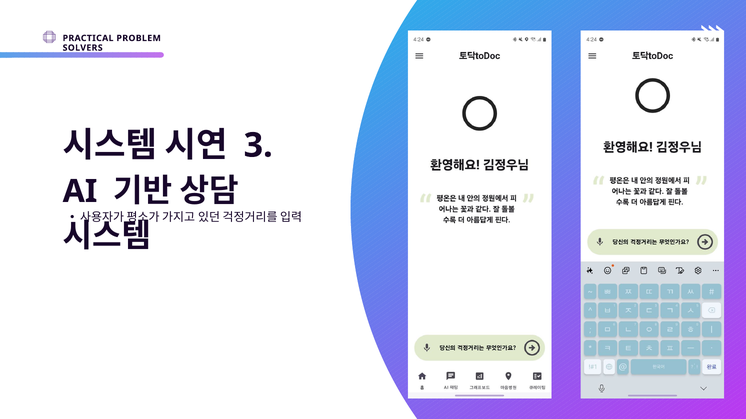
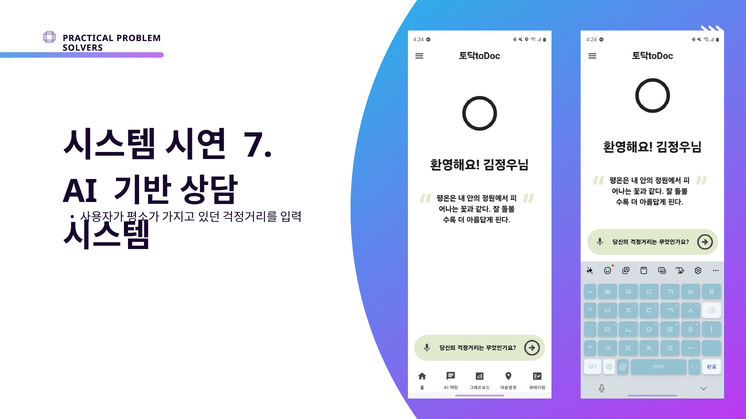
3: 3 -> 7 (258, 146)
